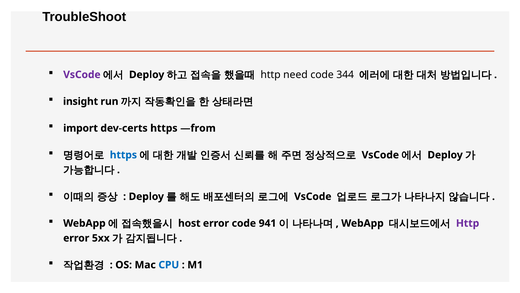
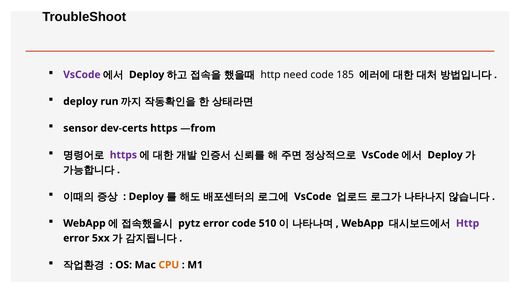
344: 344 -> 185 (345, 75)
insight: insight -> deploy (81, 101)
import: import -> sensor (80, 128)
https colour: blue -> purple (123, 155)
host: host -> pytz (189, 223)
941: 941 -> 510 (268, 223)
CPU colour: blue -> orange (169, 264)
